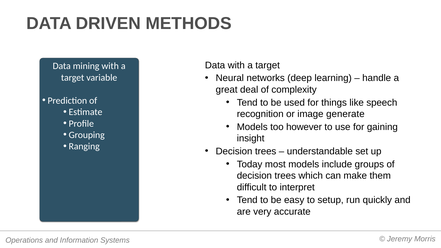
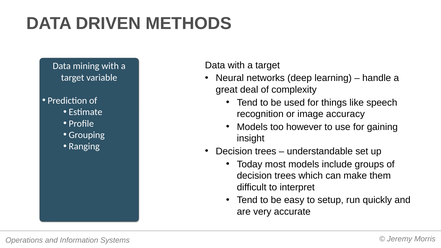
generate: generate -> accuracy (345, 114)
